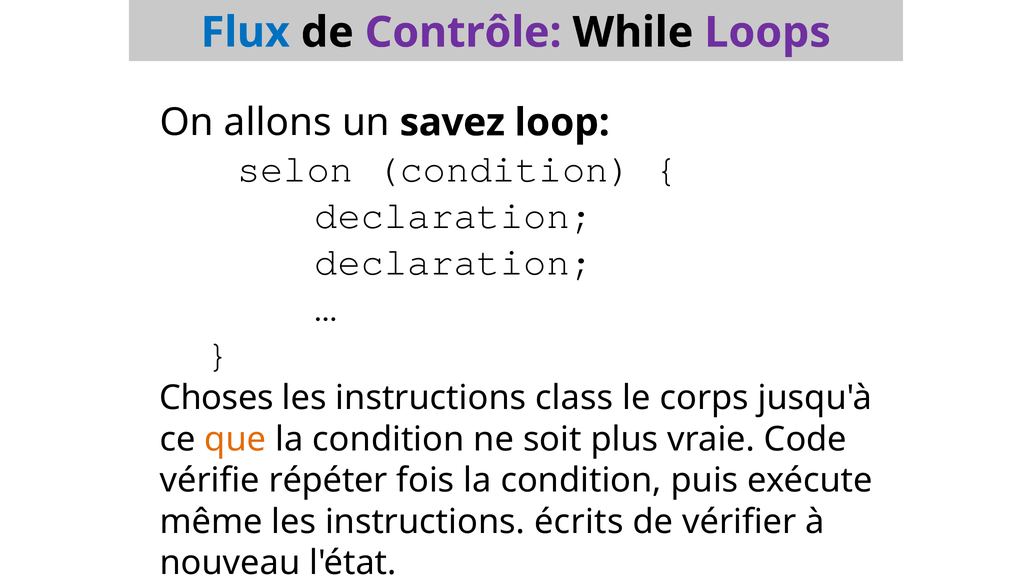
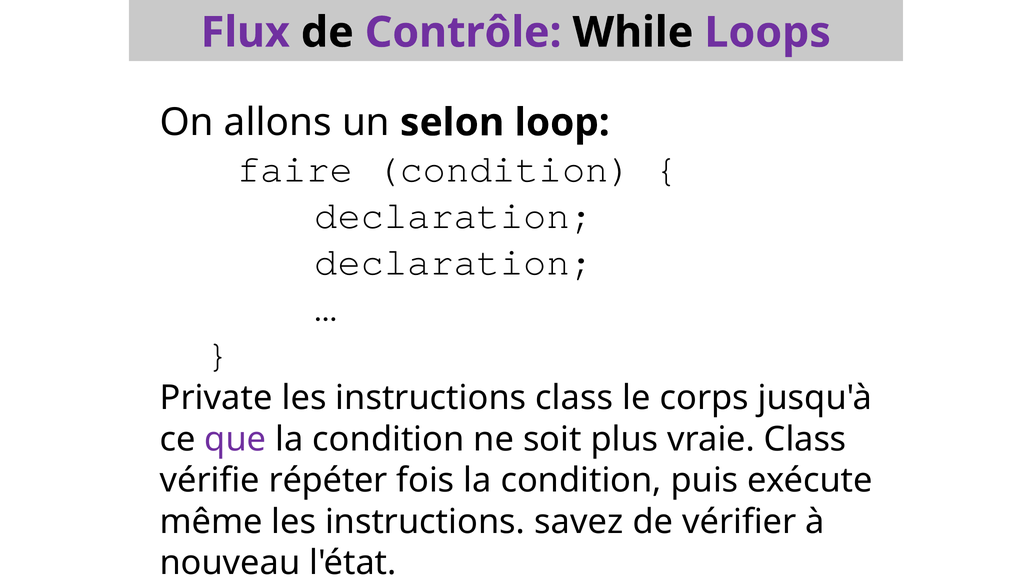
Flux colour: blue -> purple (245, 33)
savez: savez -> selon (452, 123)
selon: selon -> faire (295, 169)
Choses: Choses -> Private (216, 398)
que colour: orange -> purple (235, 440)
vraie Code: Code -> Class (805, 440)
écrits: écrits -> savez (579, 522)
